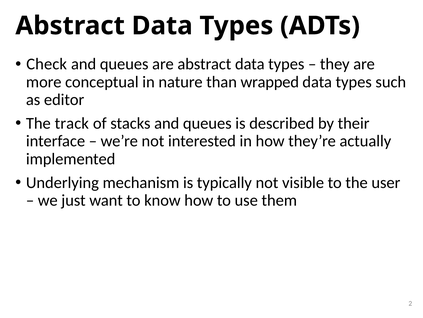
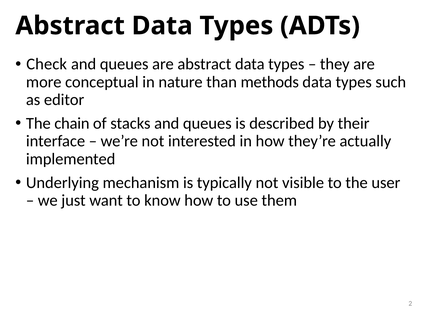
wrapped: wrapped -> methods (270, 82)
track: track -> chain (72, 123)
